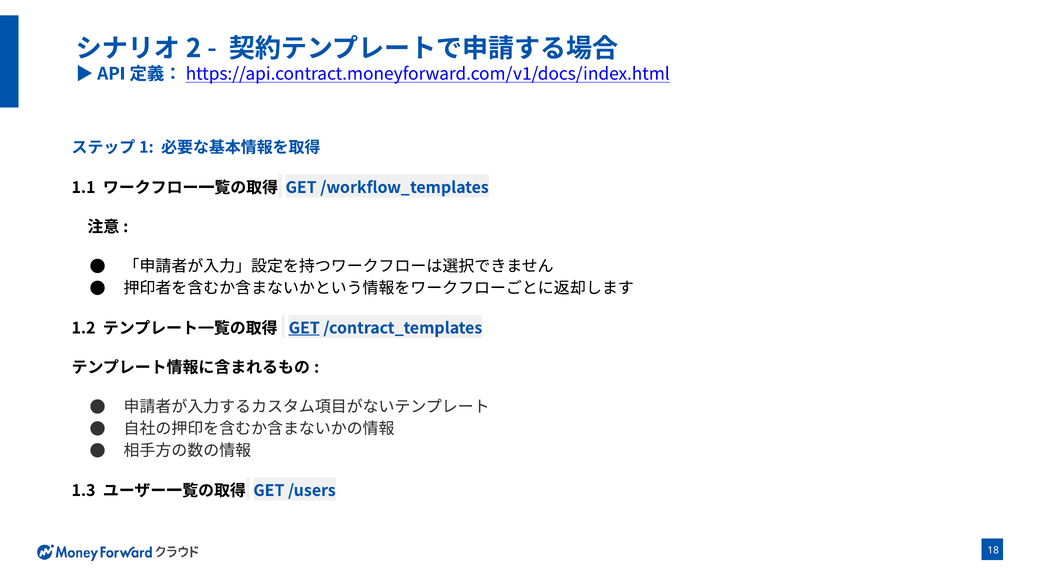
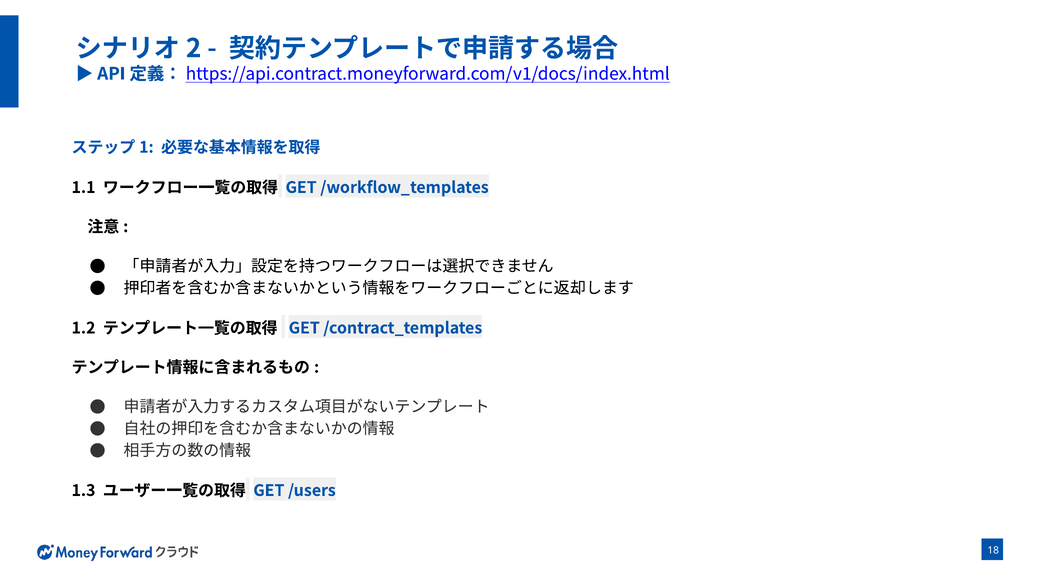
GET underline: present -> none (304, 328)
